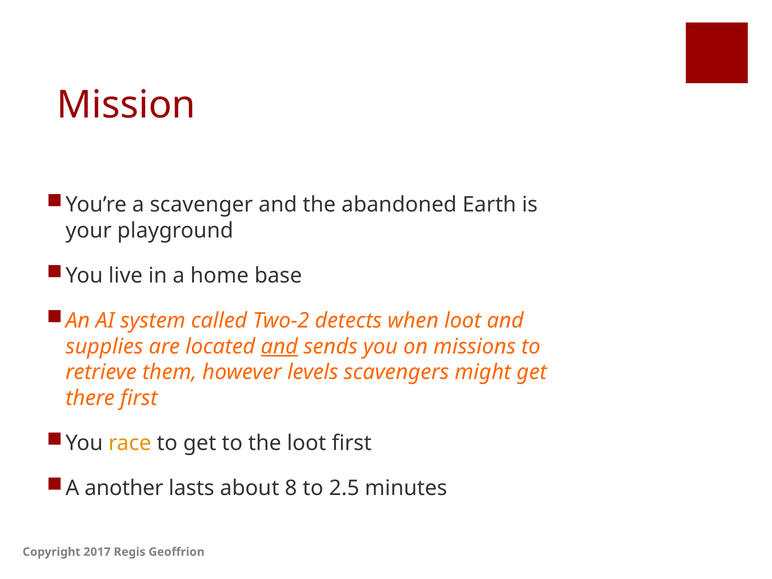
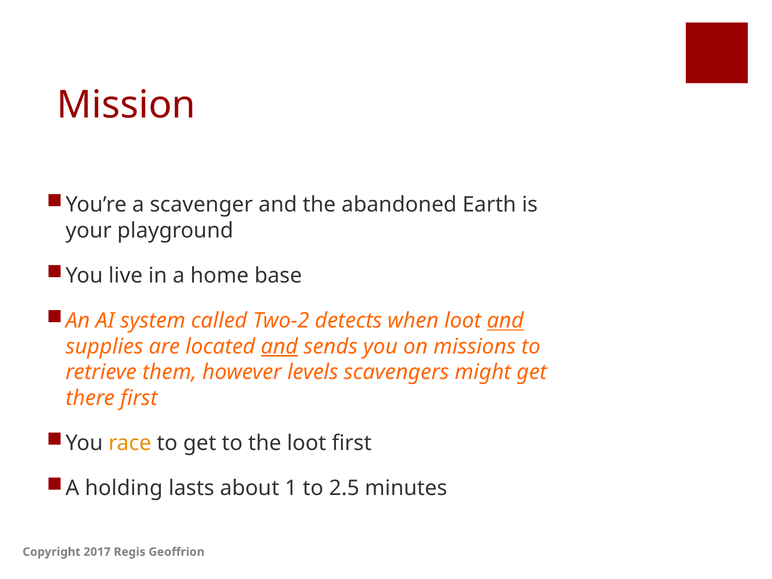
and underline: none -> present (505, 321)
another: another -> holding (124, 488)
8: 8 -> 1 (291, 488)
